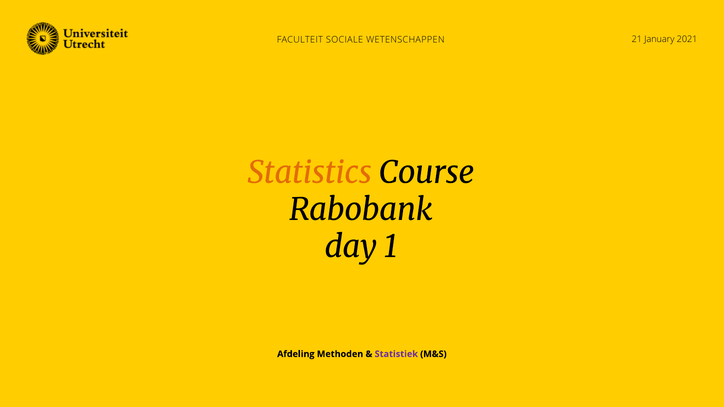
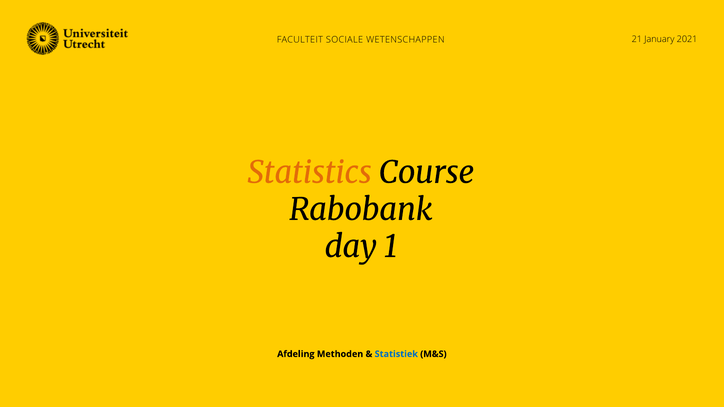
Statistiek colour: purple -> blue (396, 354)
